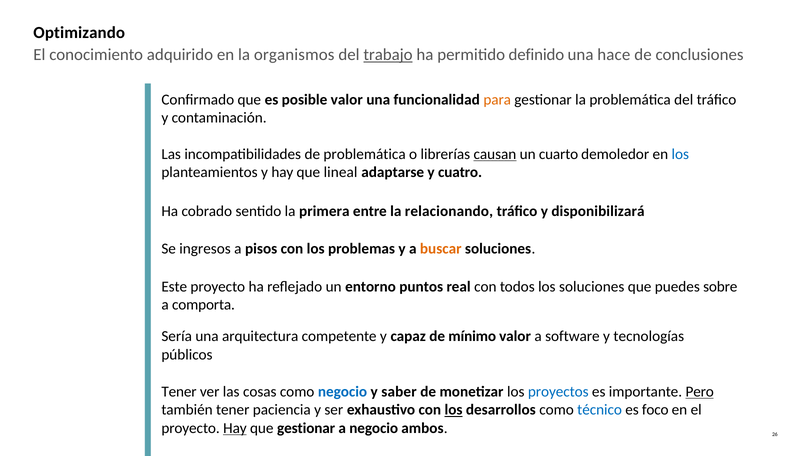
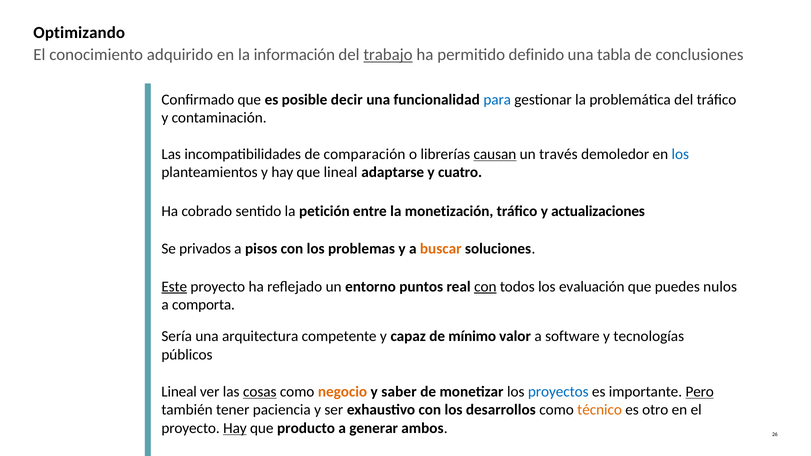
organismos: organismos -> información (294, 55)
hace: hace -> tabla (614, 55)
posible valor: valor -> decir (347, 100)
para colour: orange -> blue (497, 100)
de problemática: problemática -> comparación (365, 154)
cuarto: cuarto -> través (558, 154)
primera: primera -> petición (324, 211)
relacionando: relacionando -> monetización (449, 211)
disponibilizará: disponibilizará -> actualizaciones (598, 211)
ingresos: ingresos -> privados (205, 249)
Este underline: none -> present (174, 287)
con underline: none -> present (485, 287)
los soluciones: soluciones -> evaluación (592, 287)
sobre: sobre -> nulos (720, 287)
Tener: Tener -> Lineal (179, 392)
cosas underline: none -> present (260, 392)
negocio colour: blue -> orange (343, 392)
los underline: present -> none (454, 410)
técnico colour: blue -> orange (600, 410)
foco: foco -> otro (655, 410)
que gestionar: gestionar -> producto (306, 428)
a negocio: negocio -> generar (374, 428)
